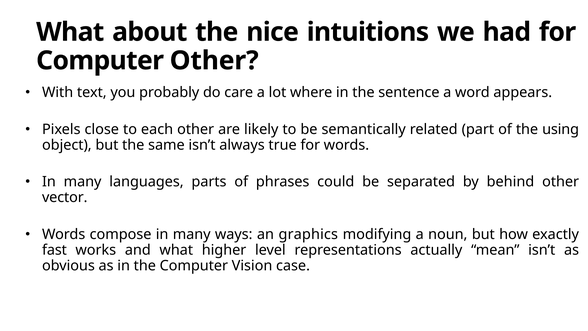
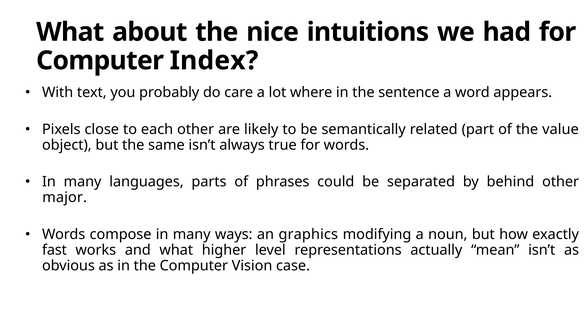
Computer Other: Other -> Index (214, 61)
using: using -> value (560, 129)
vector: vector -> major (65, 197)
